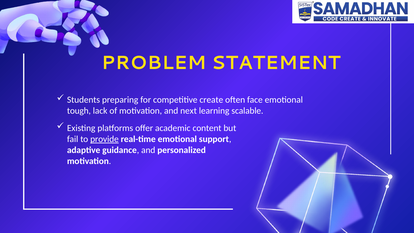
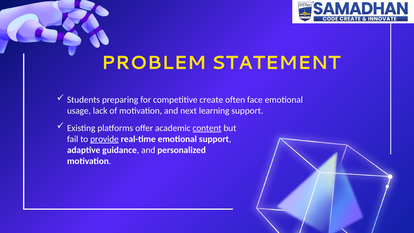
tough: tough -> usage (79, 111)
learning scalable: scalable -> support (247, 111)
content underline: none -> present (207, 128)
